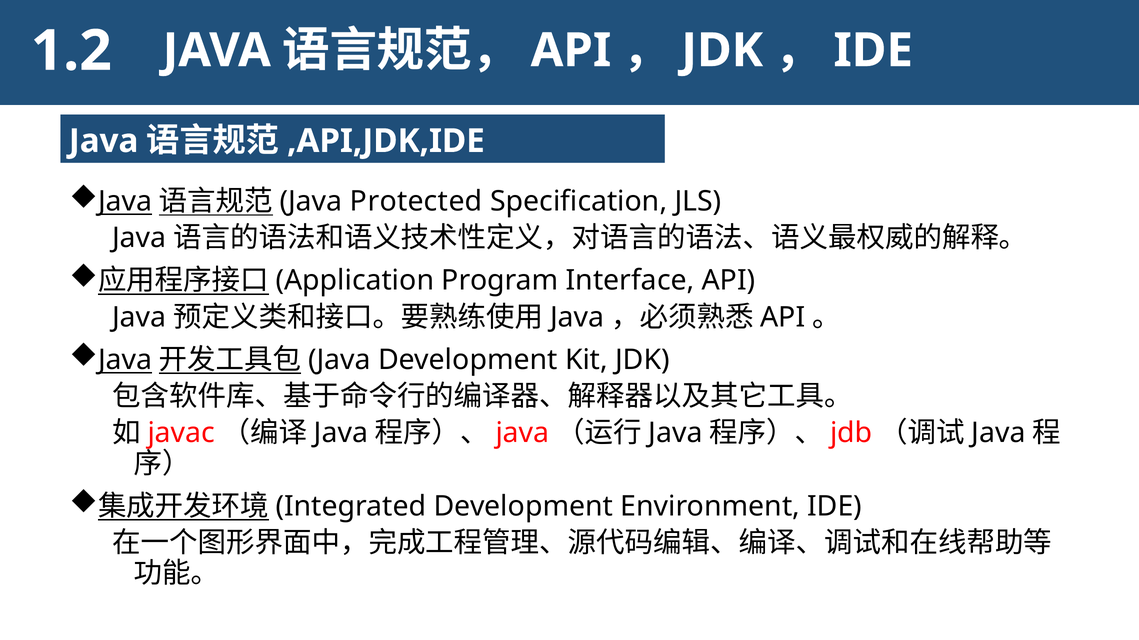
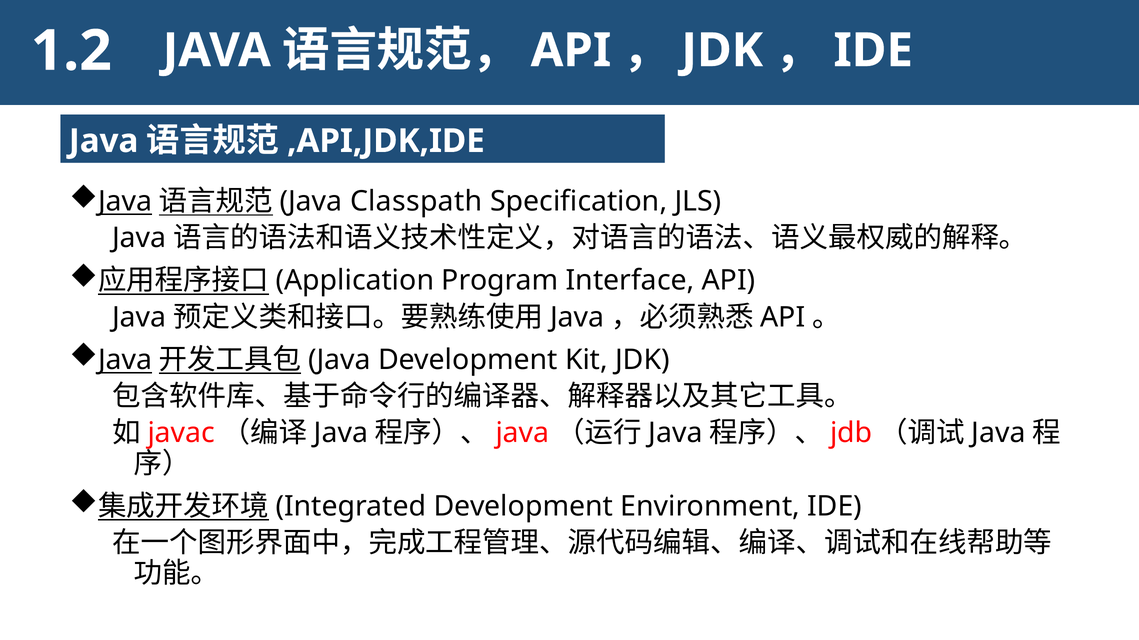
Protected: Protected -> Classpath (416, 202)
